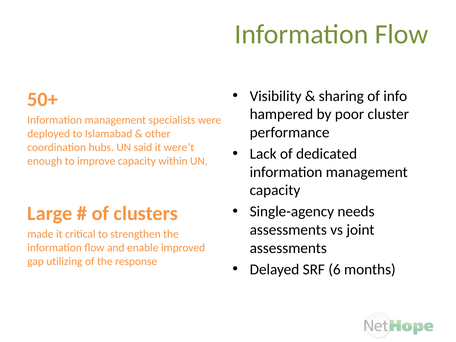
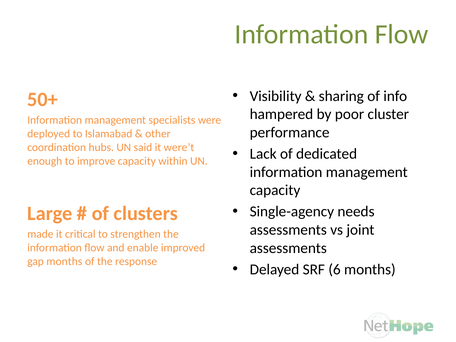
gap utilizing: utilizing -> months (64, 261)
